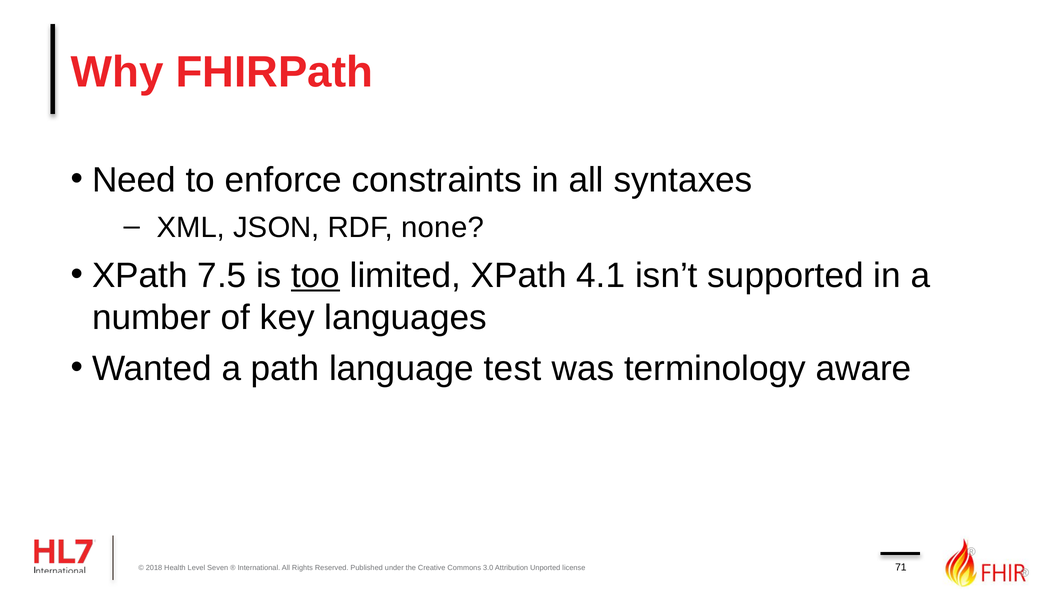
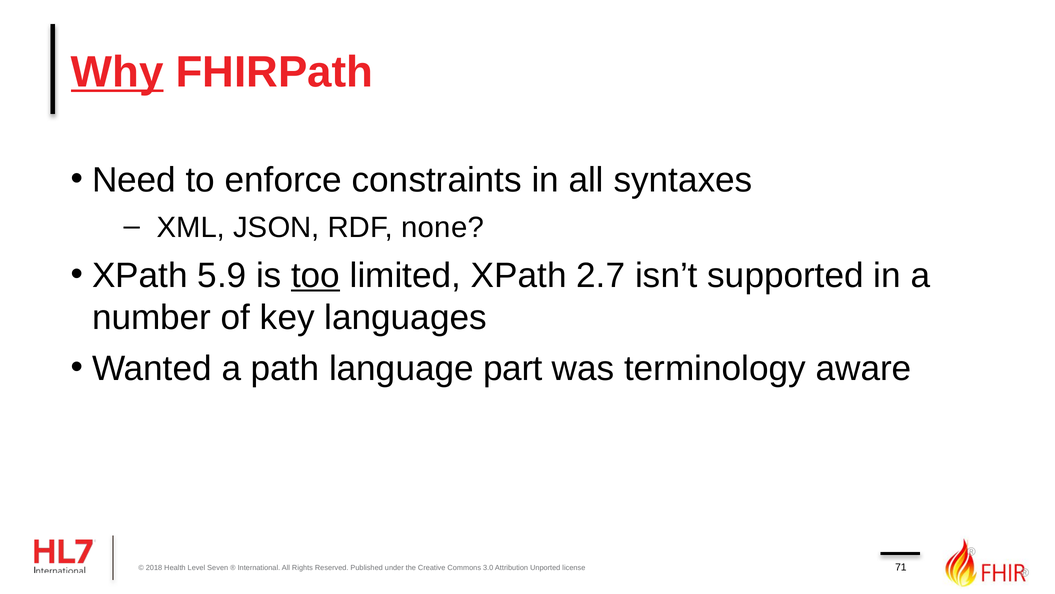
Why underline: none -> present (117, 72)
7.5: 7.5 -> 5.9 (222, 275)
4.1: 4.1 -> 2.7 (601, 275)
test: test -> part (513, 368)
